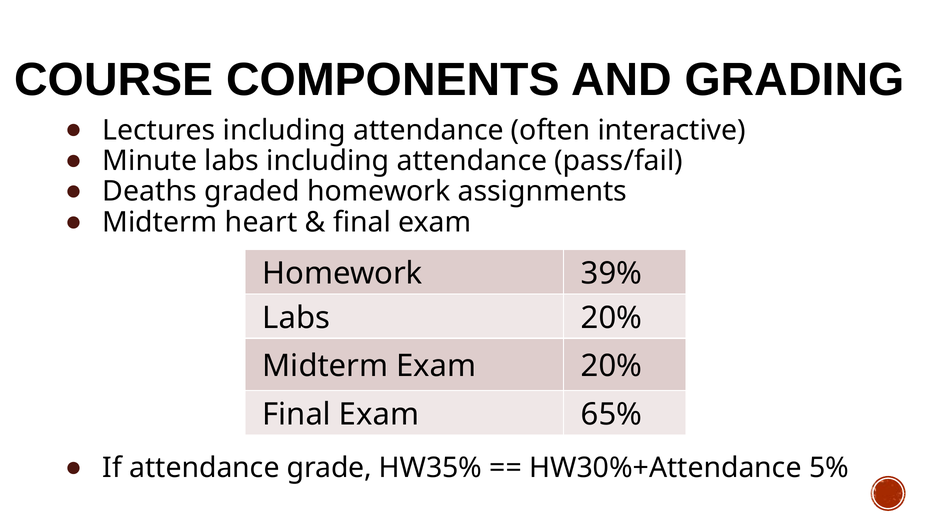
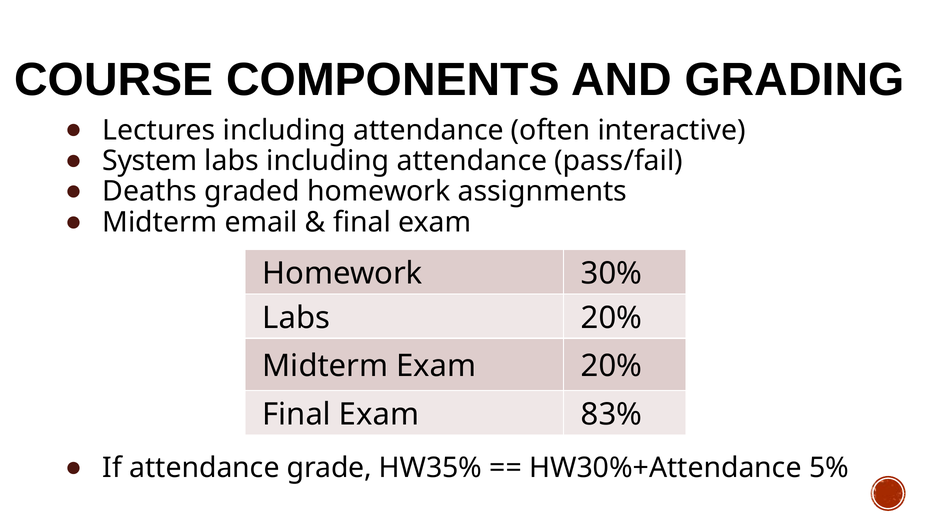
Minute: Minute -> System (150, 161)
heart: heart -> email (261, 222)
39%: 39% -> 30% (612, 273)
65%: 65% -> 83% (612, 414)
